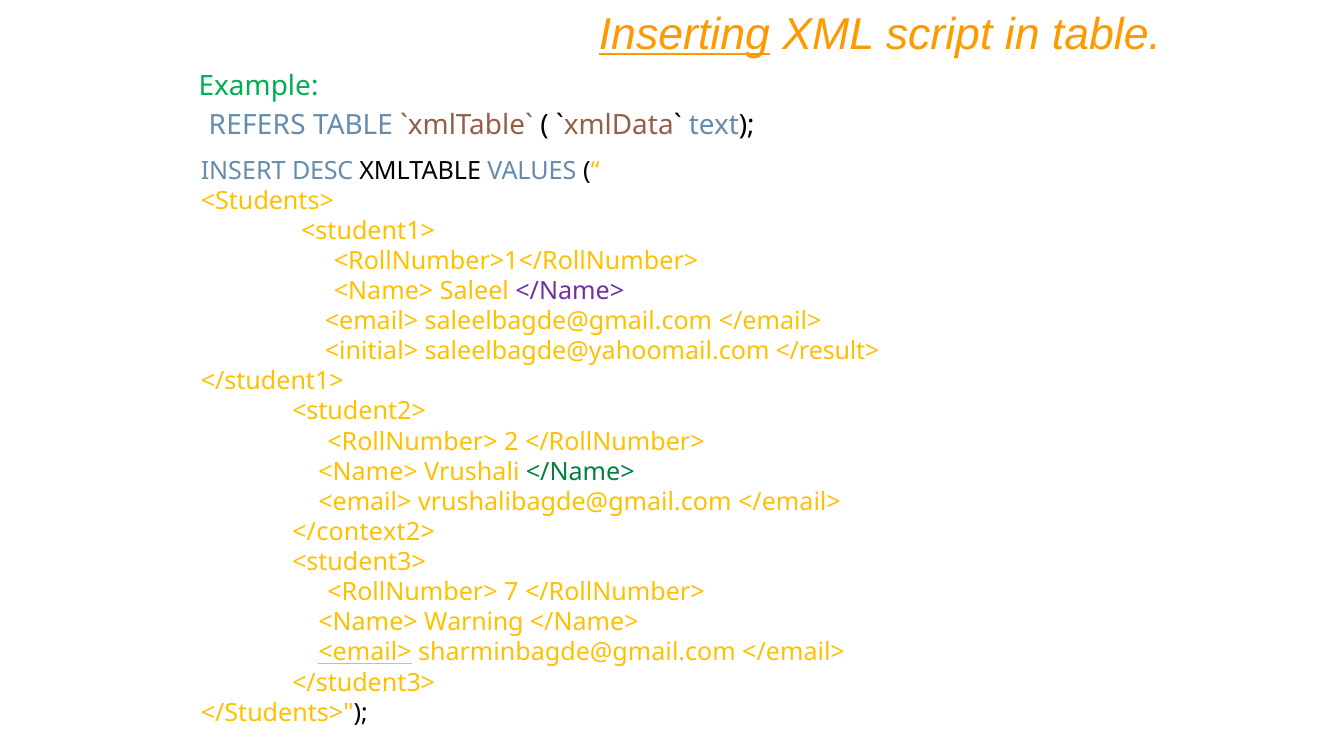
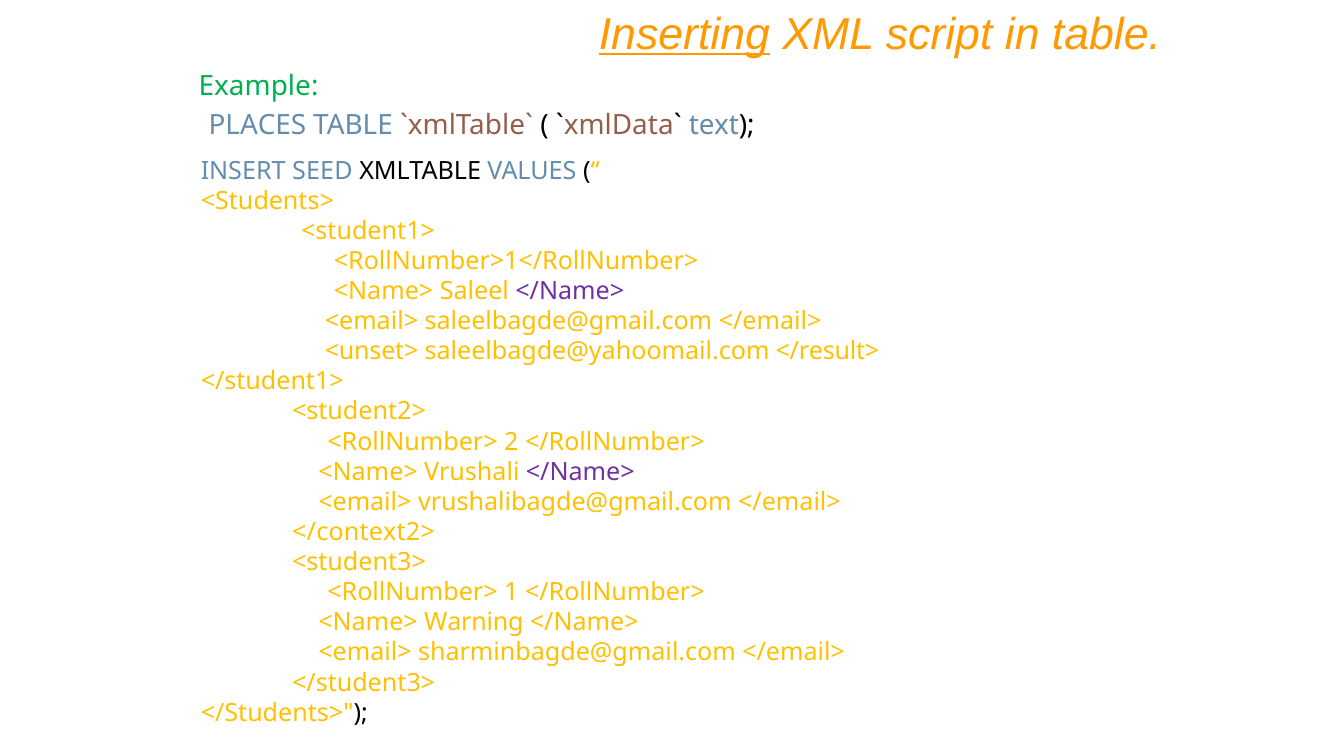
REFERS: REFERS -> PLACES (257, 126)
DESC: DESC -> SEED (322, 171)
<initial>: <initial> -> <unset> (372, 352)
</Name> colour: green -> purple (580, 472)
7: 7 -> 1 (511, 593)
<email> underline: present -> none (365, 653)
